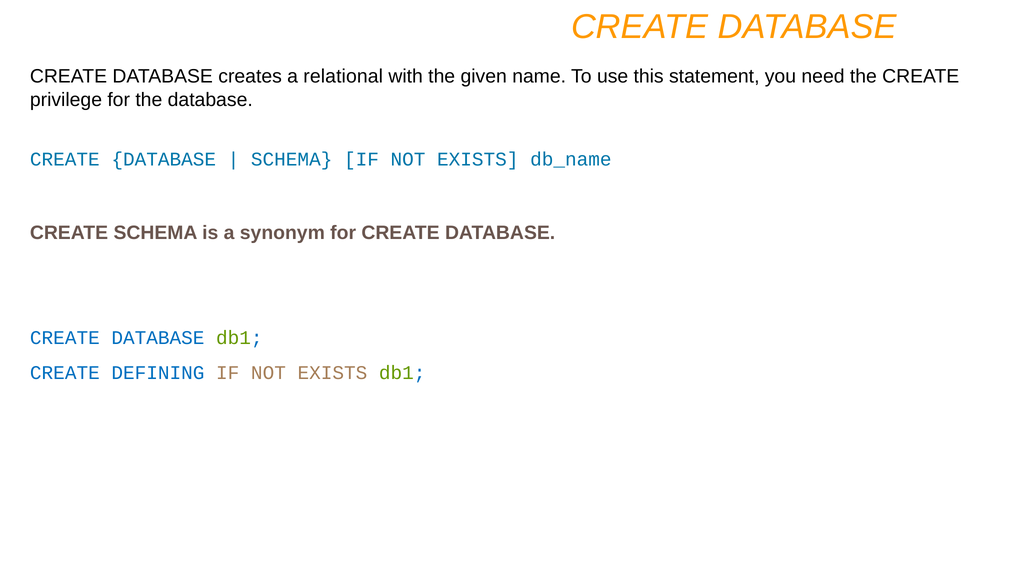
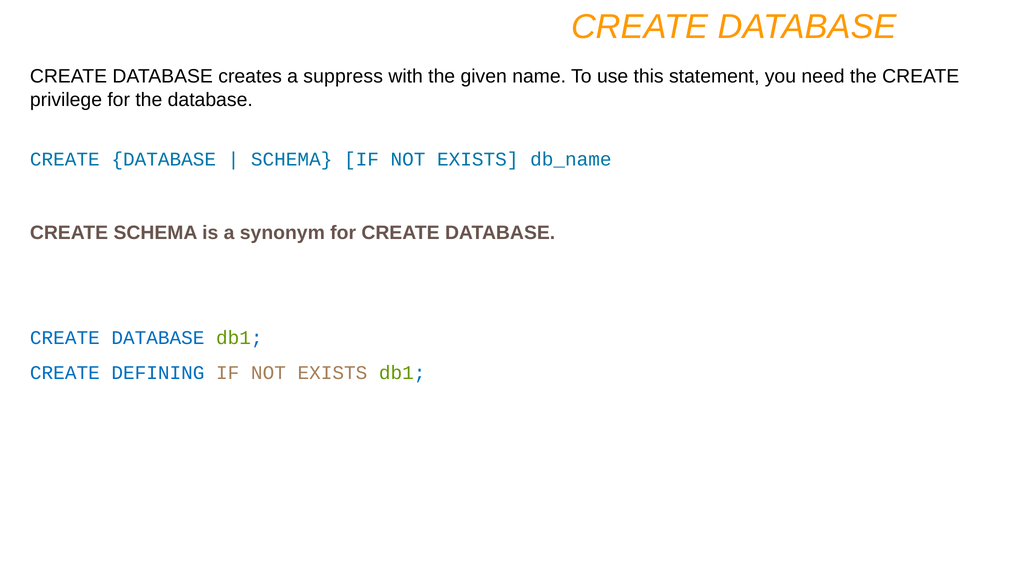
relational: relational -> suppress (343, 76)
